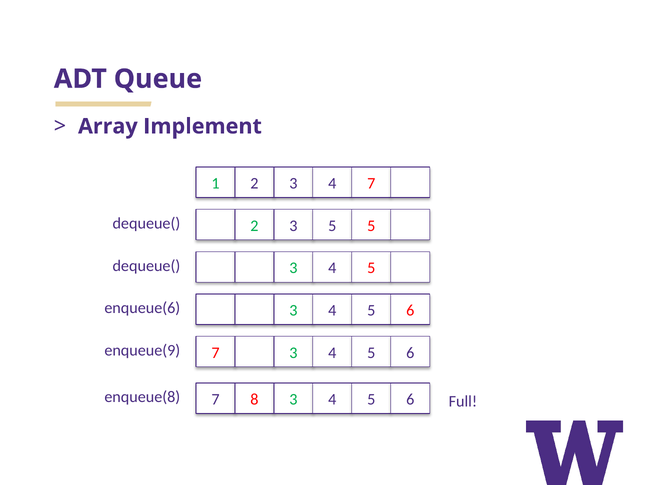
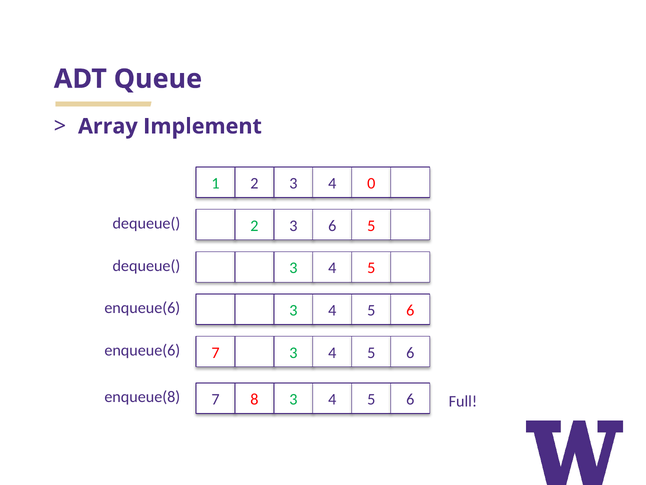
4 7: 7 -> 0 (371, 183)
3 5: 5 -> 6 (332, 225)
enqueue(9: enqueue(9 -> enqueue(6 (142, 350)
